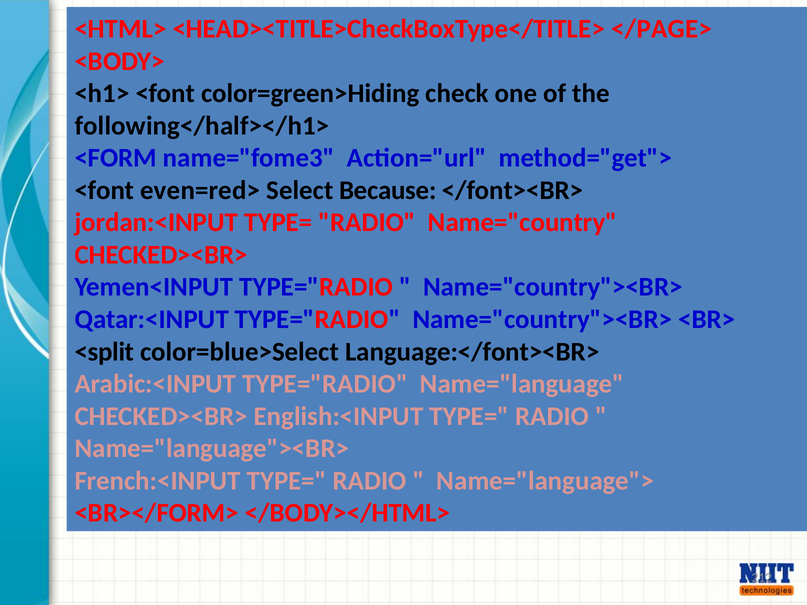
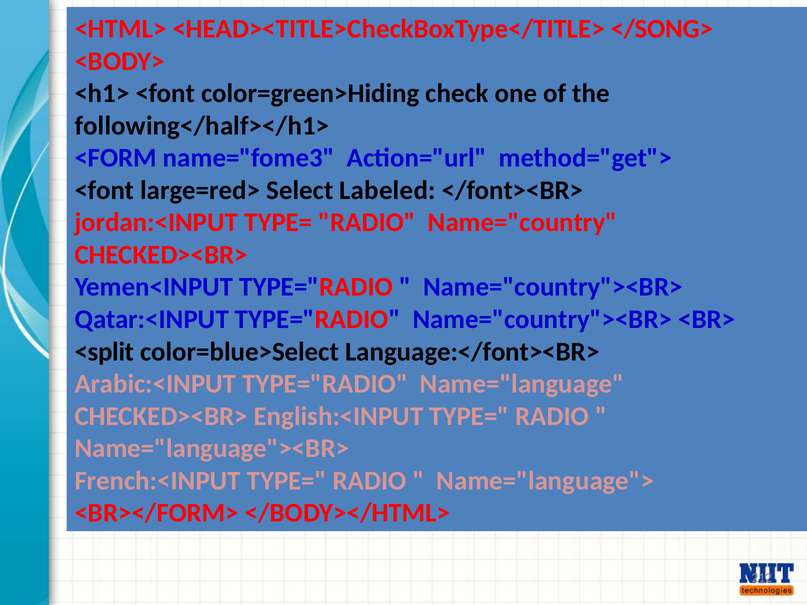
</PAGE>: </PAGE> -> </SONG> (662, 29)
even=red>: even=red> -> large=red> (200, 190)
Because: Because -> Labeled (388, 190)
